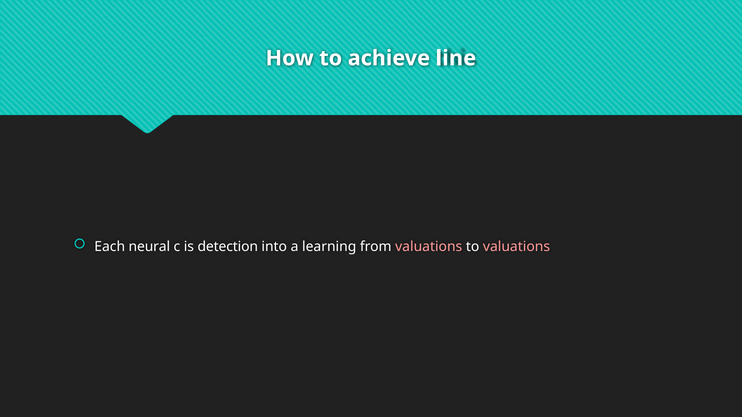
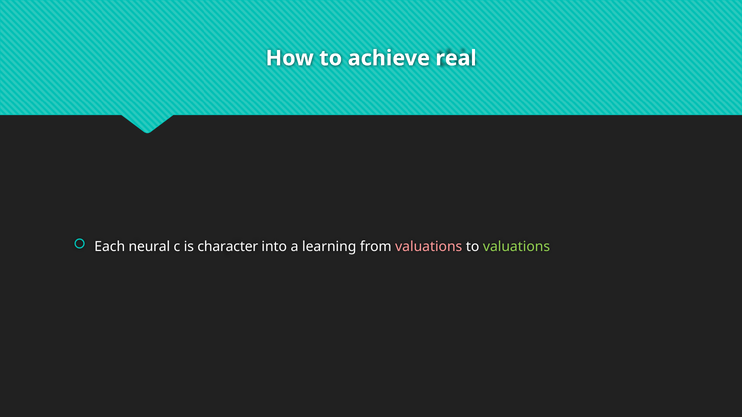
line: line -> real (456, 58)
detection: detection -> character (228, 247)
valuations colour: pink -> light green (517, 247)
